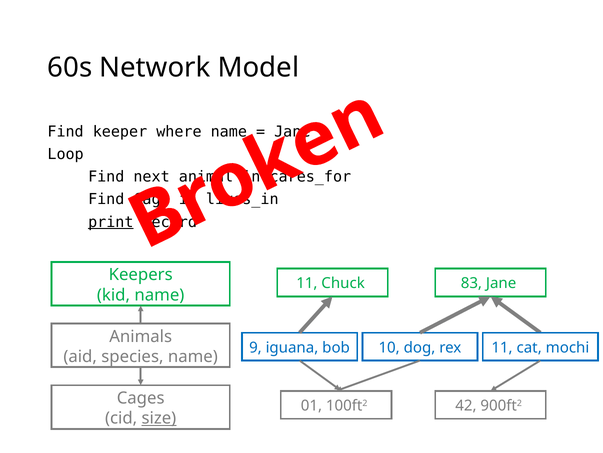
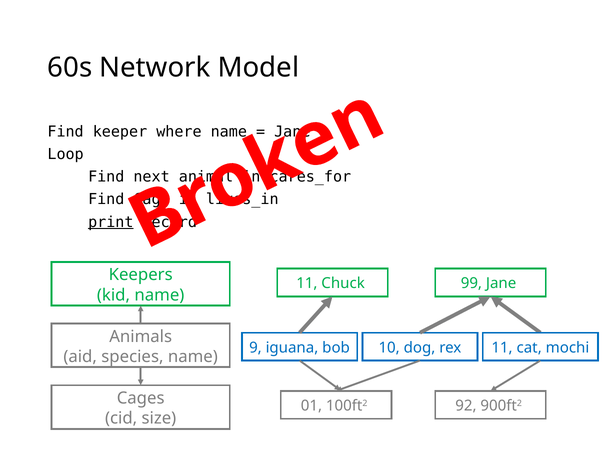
83: 83 -> 99 (471, 283)
42: 42 -> 92 (466, 405)
size underline: present -> none (159, 418)
